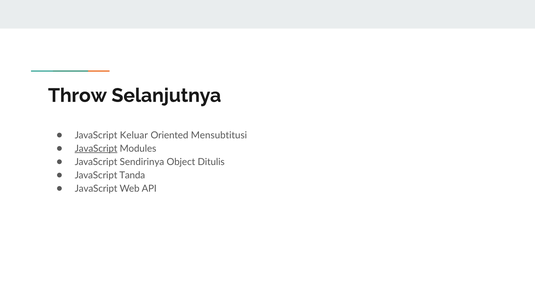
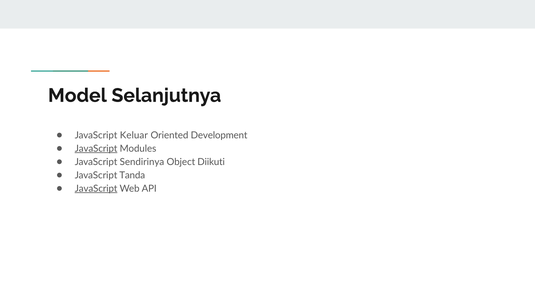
Throw: Throw -> Model (77, 95)
Mensubtitusi: Mensubtitusi -> Development (219, 135)
Ditulis: Ditulis -> Diikuti (211, 162)
JavaScript underline: none -> present (96, 189)
